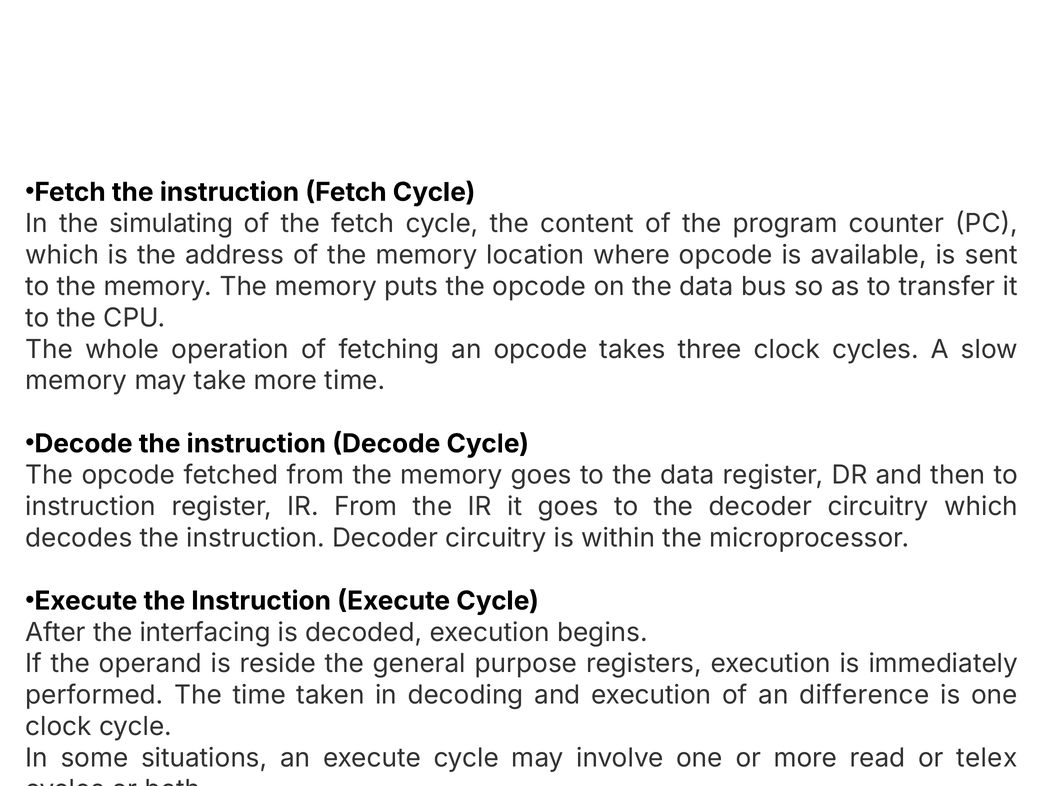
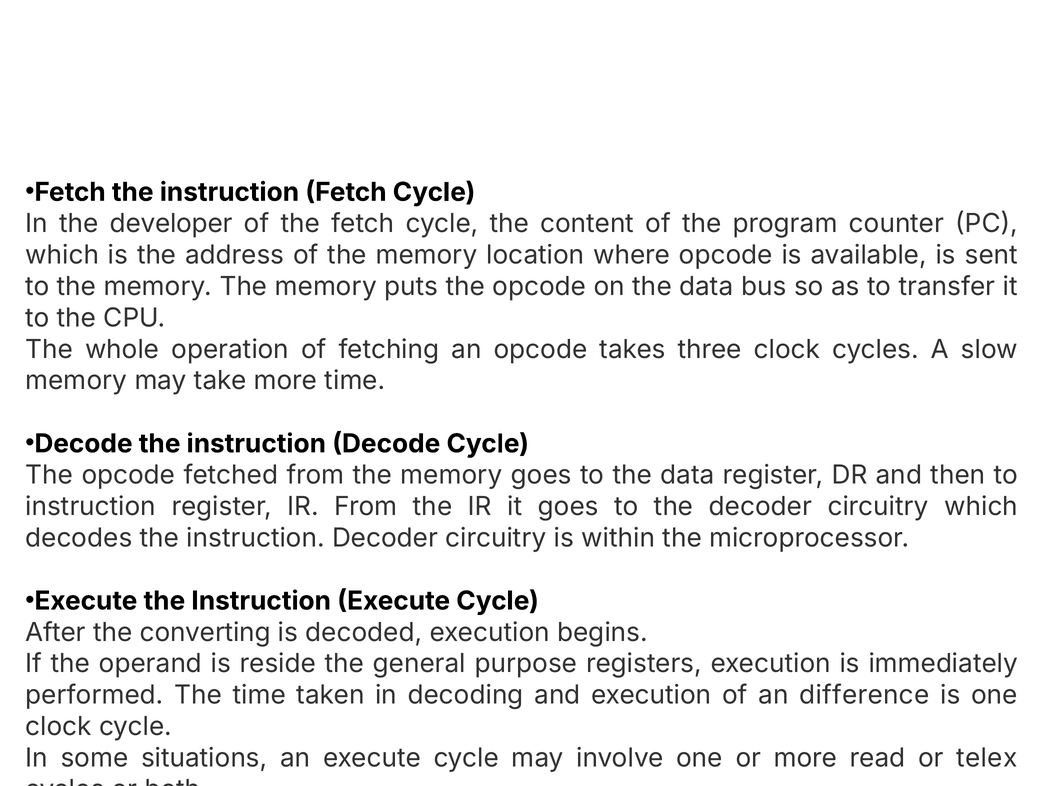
simulating: simulating -> developer (171, 224)
interfacing: interfacing -> converting (205, 633)
